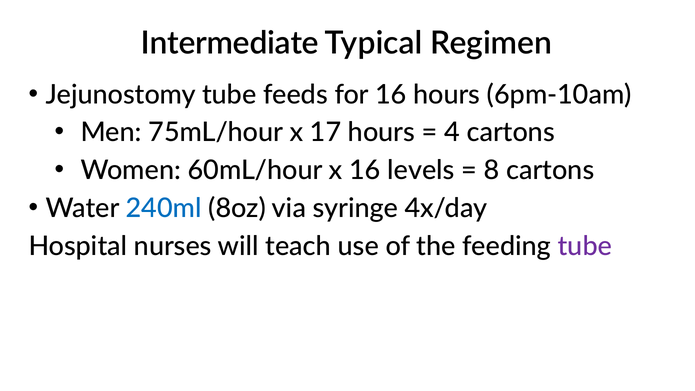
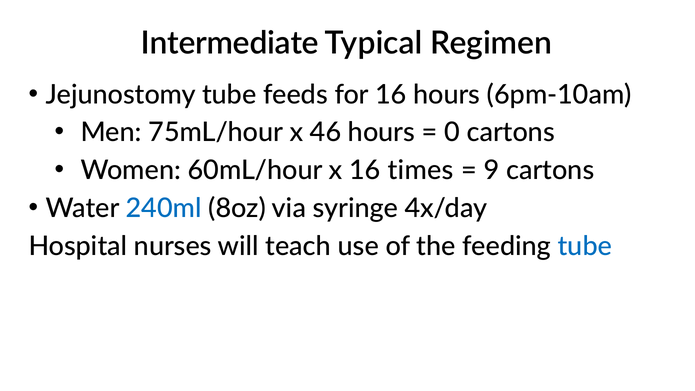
17: 17 -> 46 (326, 132)
4: 4 -> 0 (452, 132)
levels: levels -> times (421, 170)
8: 8 -> 9 (492, 170)
tube colour: purple -> blue (585, 246)
